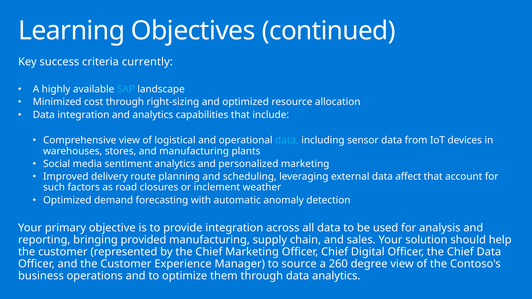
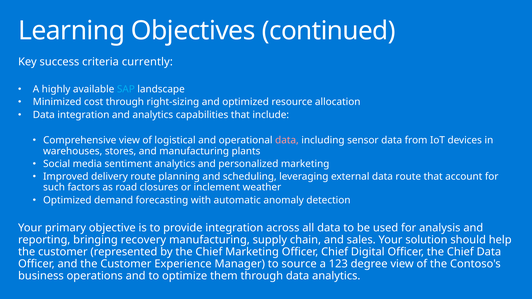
data colour: light blue -> pink (287, 140)
data affect: affect -> route (408, 177)
provided: provided -> recovery (143, 240)
260: 260 -> 123 (338, 264)
